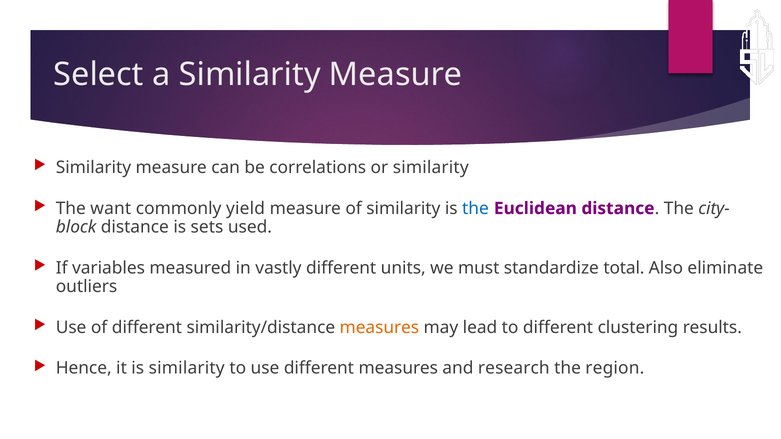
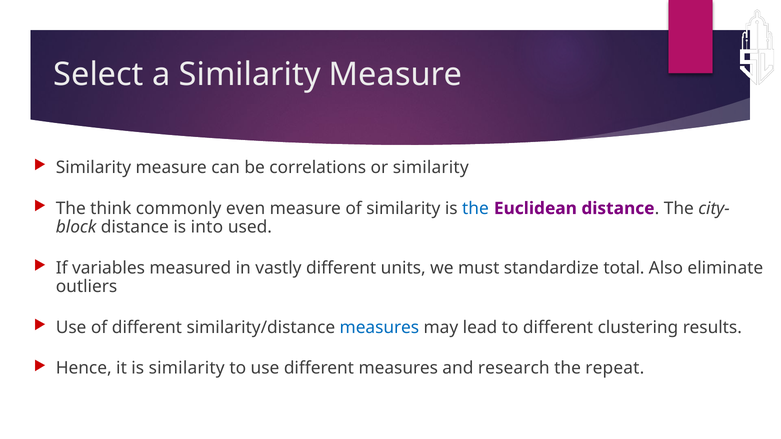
want: want -> think (111, 209)
yield: yield -> even (246, 209)
sets: sets -> into (207, 227)
measures colour: orange -> blue (379, 328)
region: region -> repeat (615, 368)
